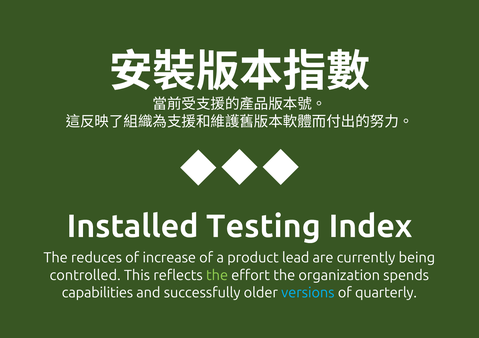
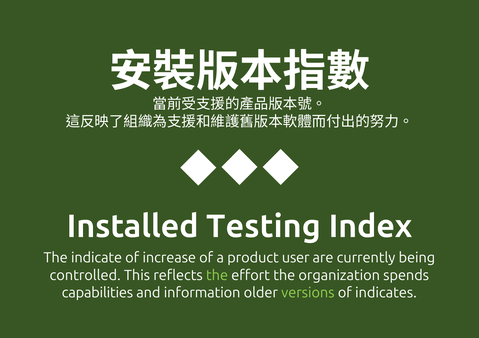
reduces: reduces -> indicate (97, 257)
lead: lead -> user (296, 257)
successfully: successfully -> information (202, 292)
versions colour: light blue -> light green (308, 292)
quarterly: quarterly -> indicates (386, 292)
